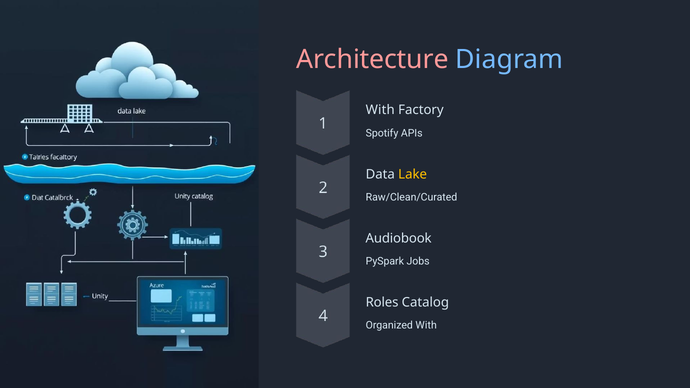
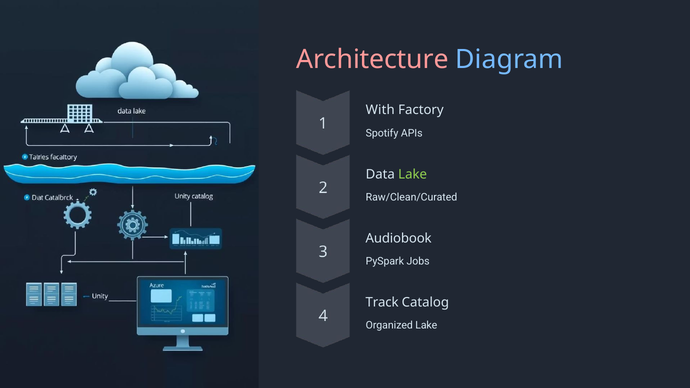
Lake colour: yellow -> light green (413, 174)
Roles: Roles -> Track (382, 303)
Organized With: With -> Lake (426, 326)
